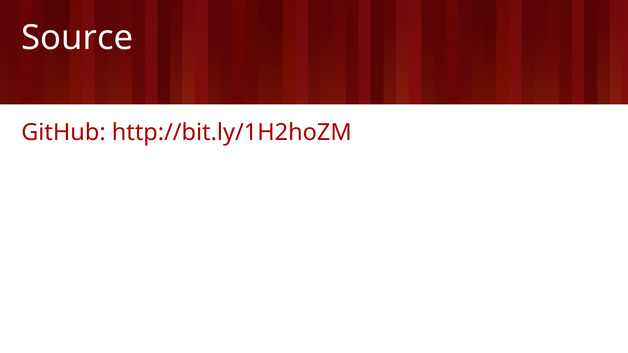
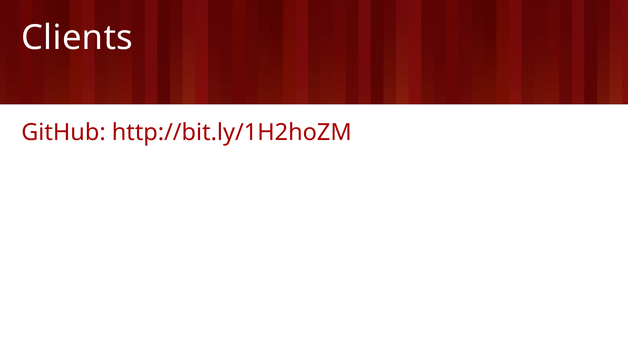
Source: Source -> Clients (77, 38)
